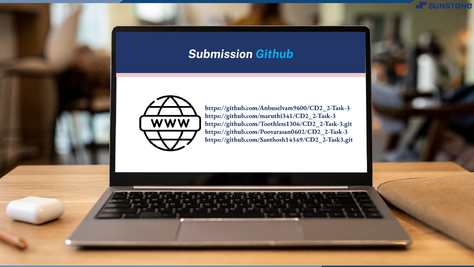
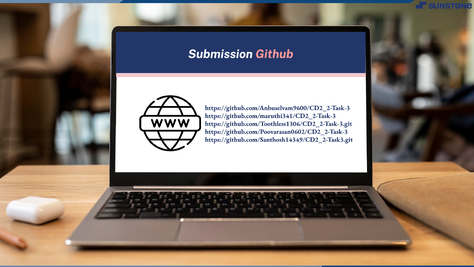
Github colour: light blue -> pink (274, 54)
